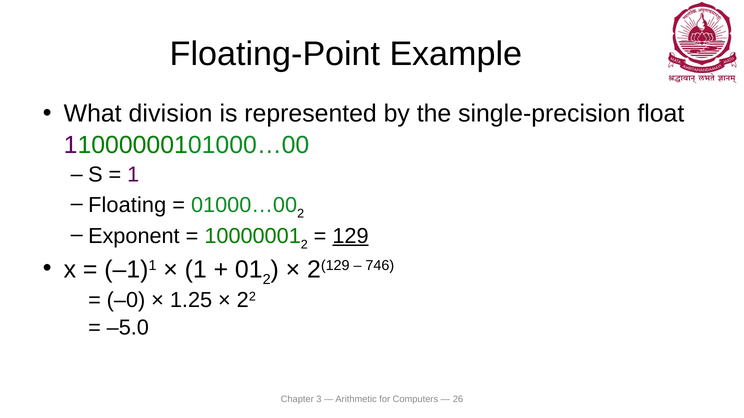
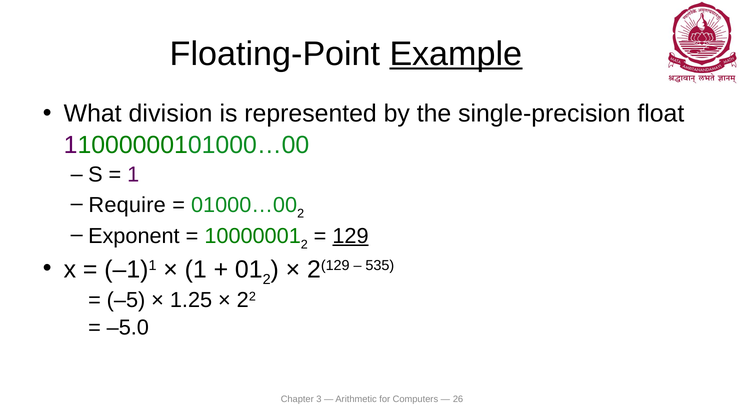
Example underline: none -> present (456, 54)
Floating: Floating -> Require (127, 205)
746: 746 -> 535 (380, 266)
–0: –0 -> –5 (126, 300)
